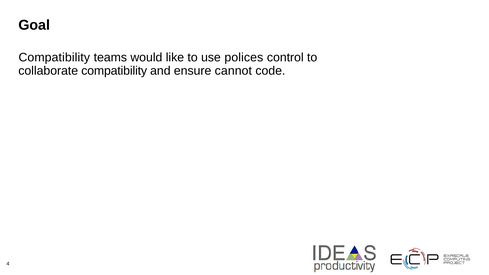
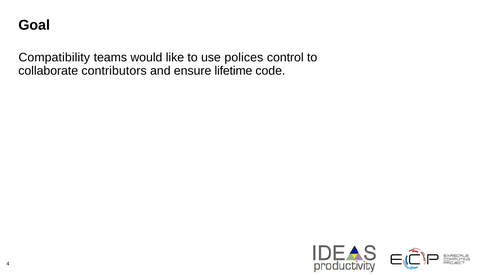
collaborate compatibility: compatibility -> contributors (114, 71)
cannot: cannot -> lifetime (233, 71)
